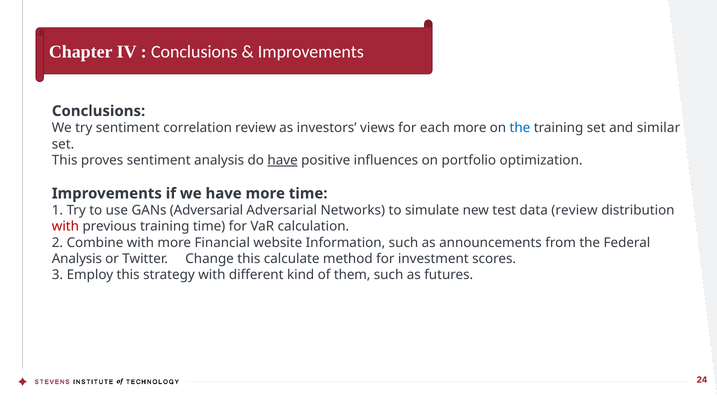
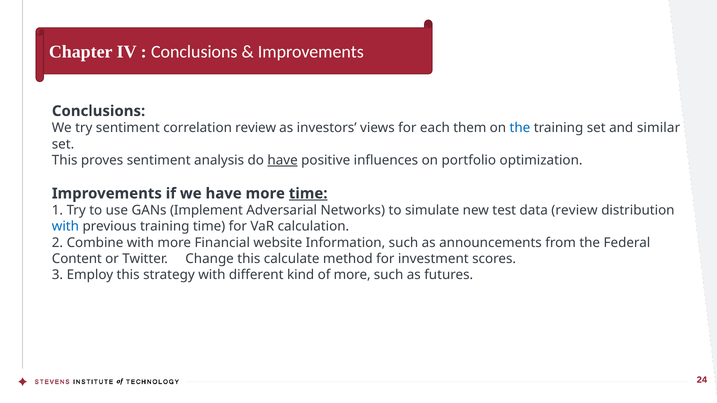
each more: more -> them (470, 128)
time underline: none -> present (308, 194)
GANs Adversarial: Adversarial -> Implement (206, 211)
with colour: red -> blue (65, 227)
Analysis: Analysis -> Content (77, 259)
of them: them -> more (352, 275)
